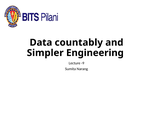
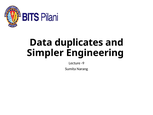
countably: countably -> duplicates (79, 42)
